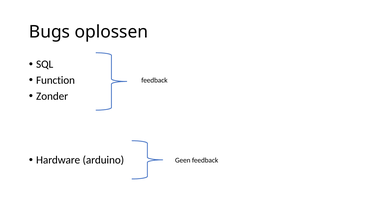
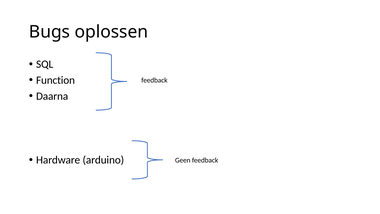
Zonder: Zonder -> Daarna (52, 96)
